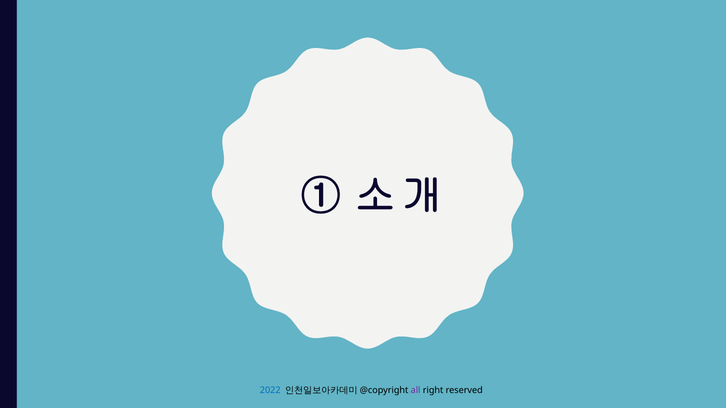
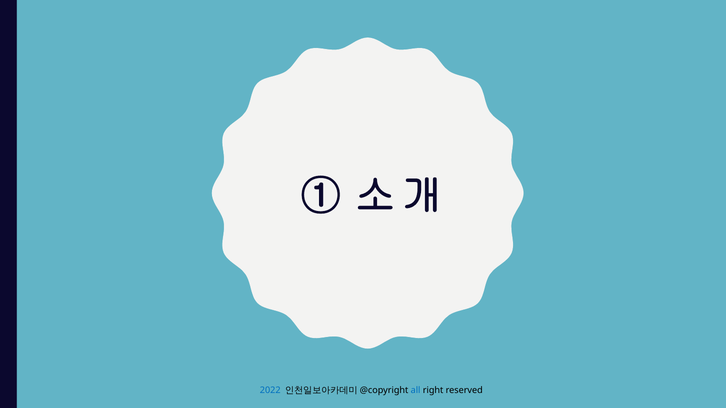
all colour: purple -> blue (416, 391)
